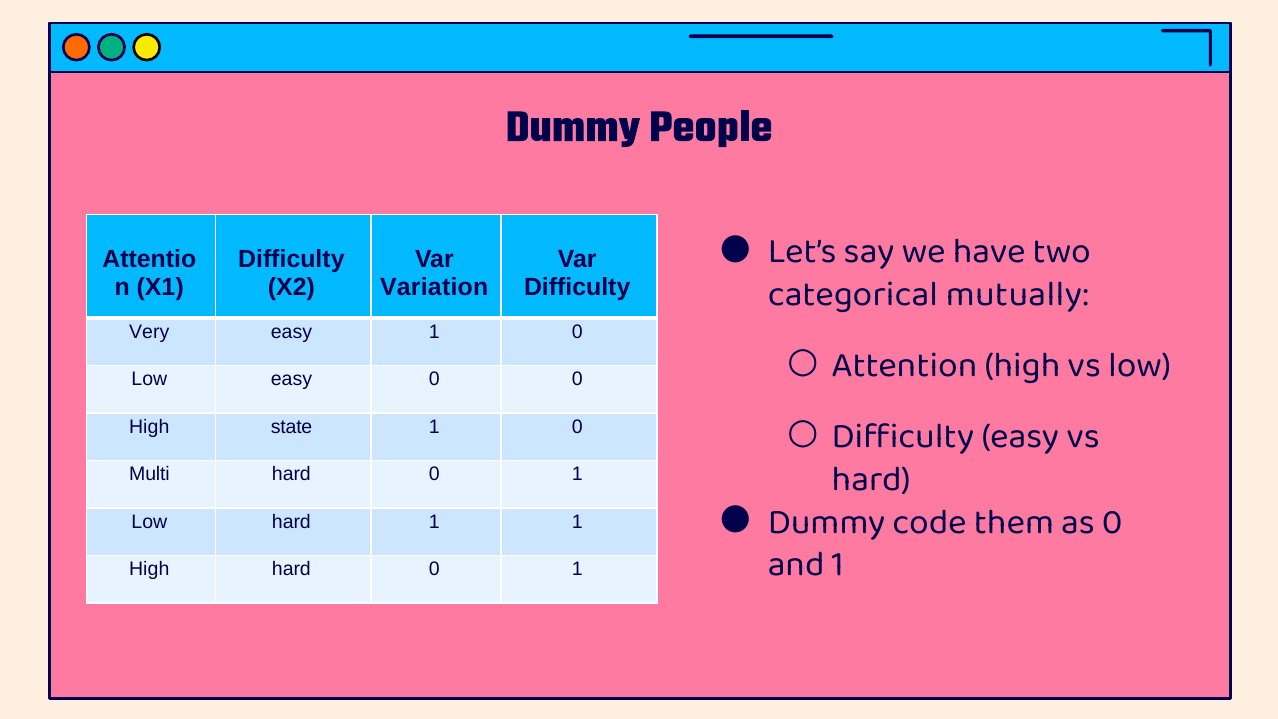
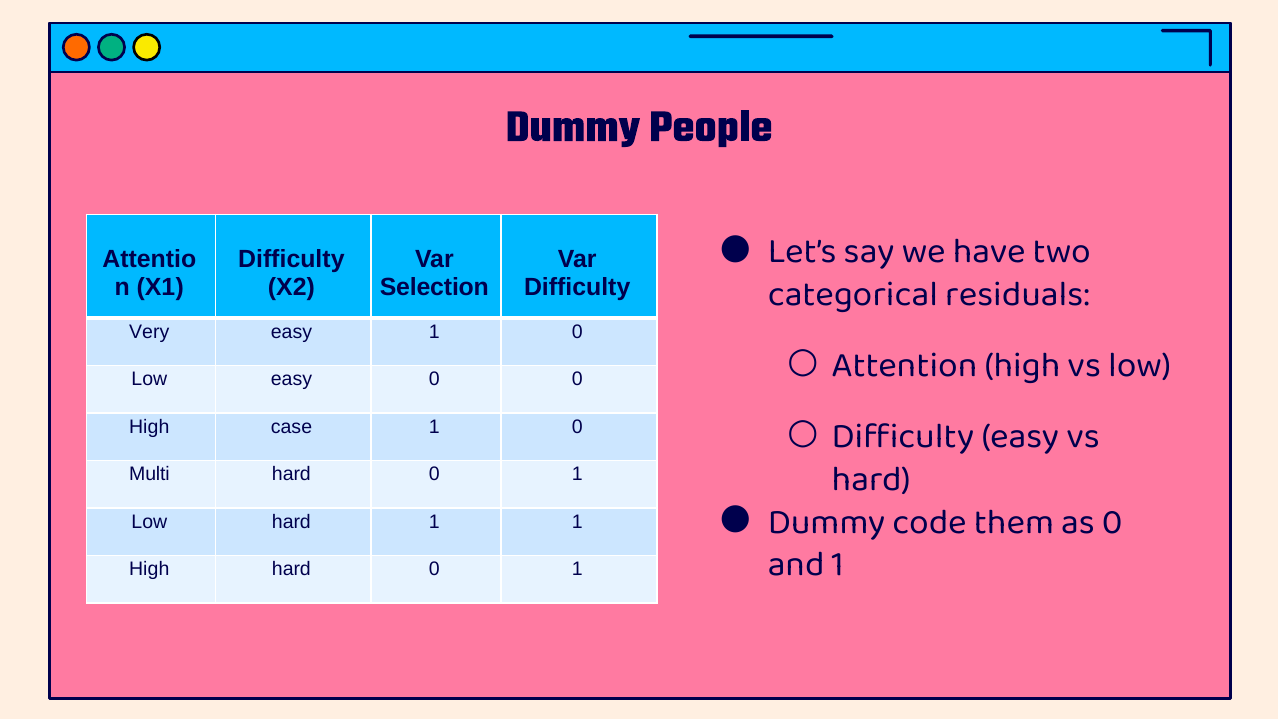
Variation: Variation -> Selection (434, 287)
mutually: mutually -> residuals (1018, 294)
state: state -> case (291, 427)
